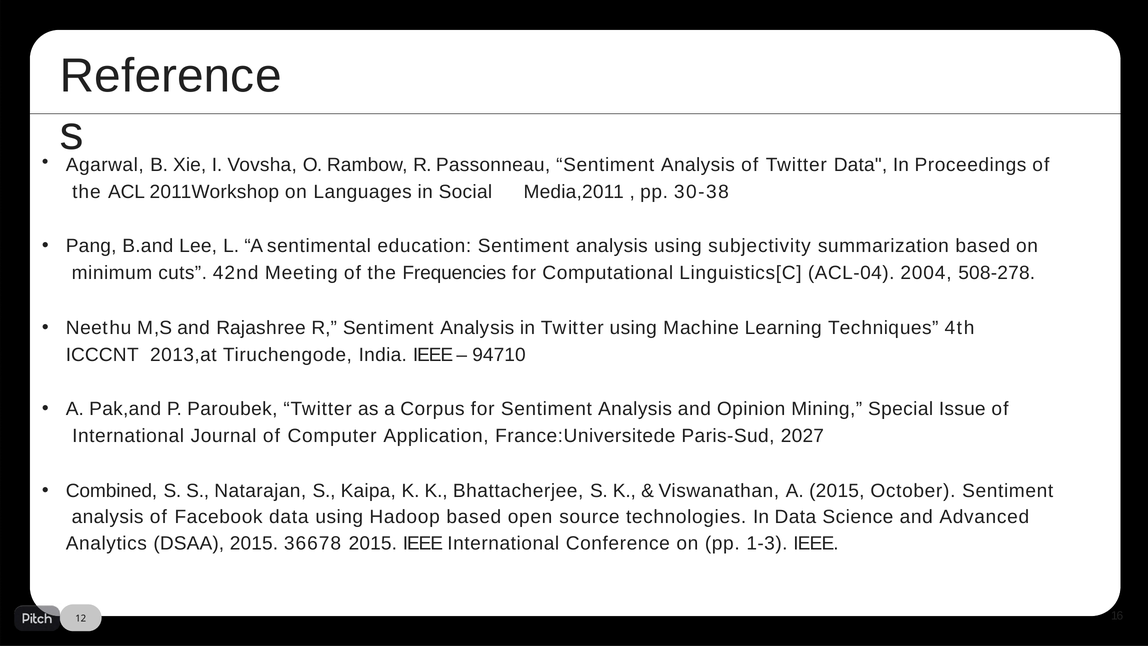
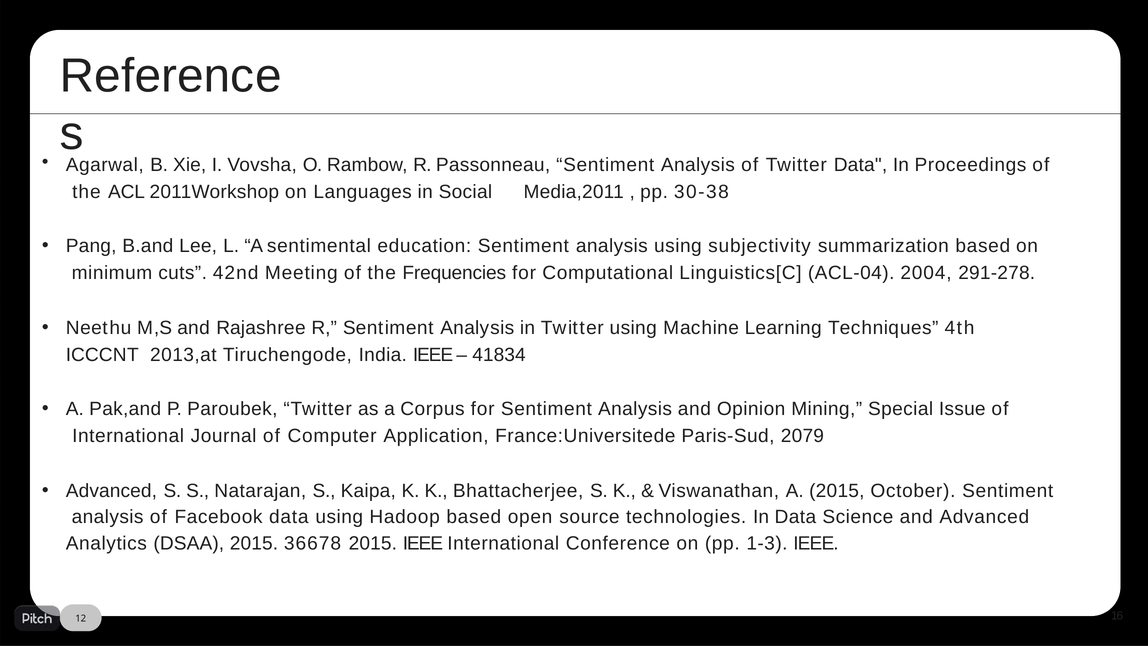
508-278: 508-278 -> 291-278 (997, 273)
94710: 94710 -> 41834 (499, 355)
2027: 2027 -> 2079 (802, 436)
Combined: Combined -> Advanced (111, 491)
